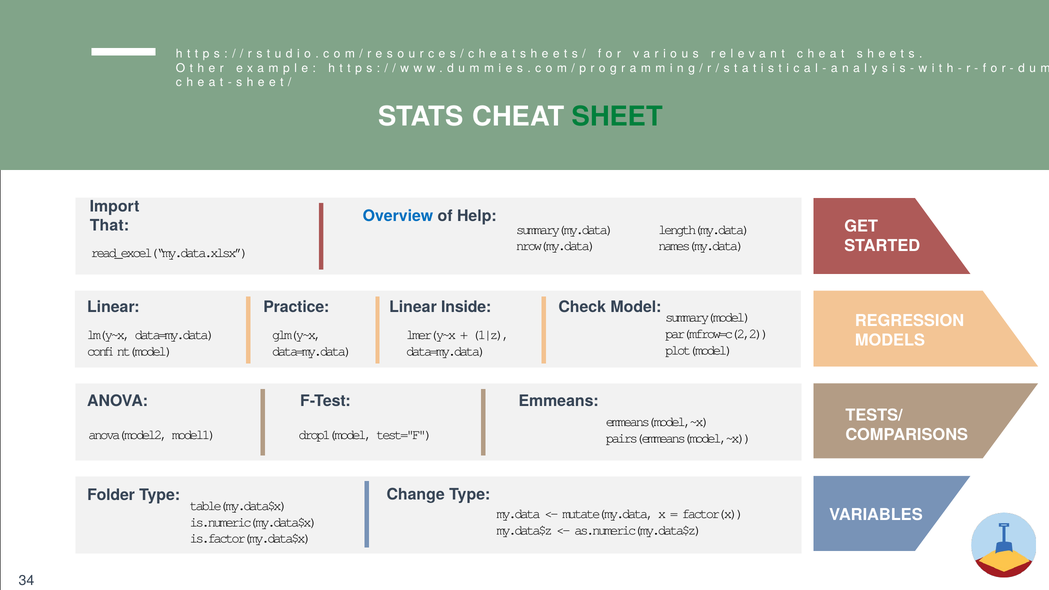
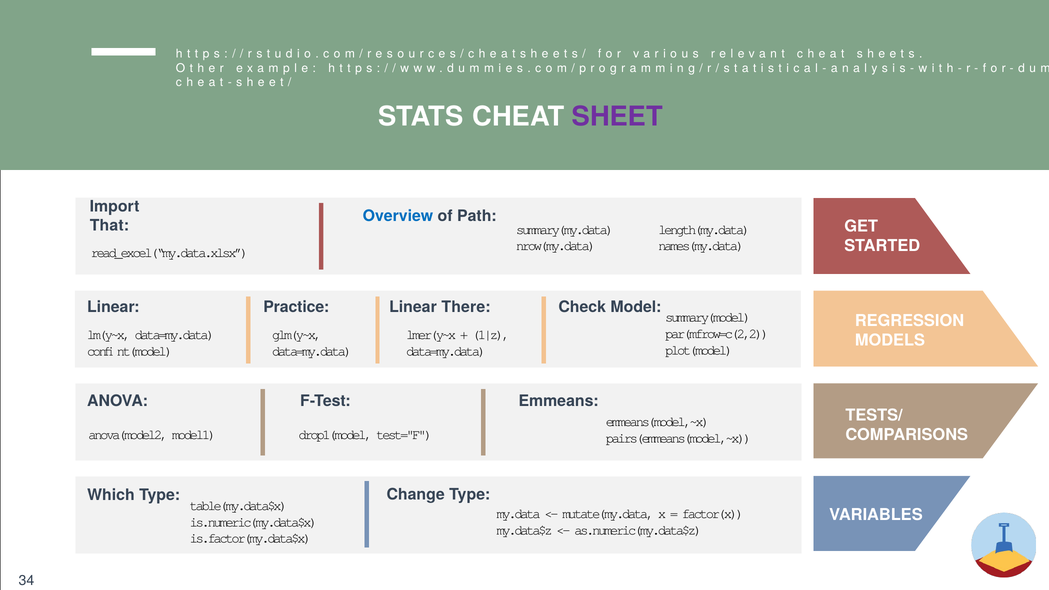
SHEET colour: green -> purple (617, 117)
Help: Help -> Path (477, 216)
Inside: Inside -> There (466, 307)
Folder: Folder -> Which (111, 495)
